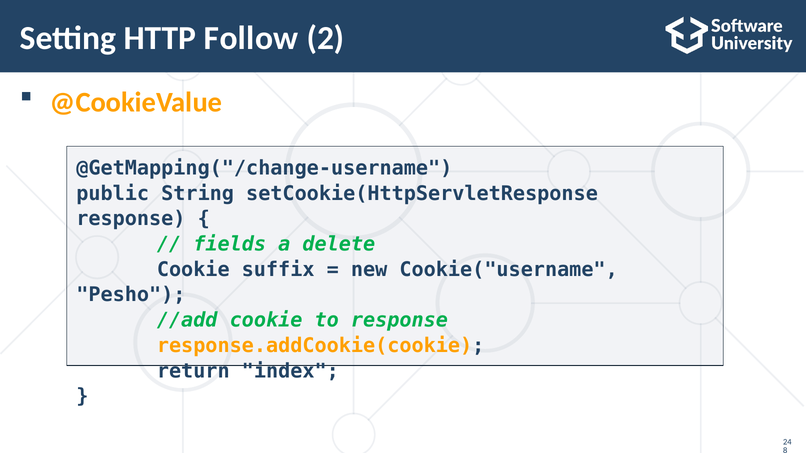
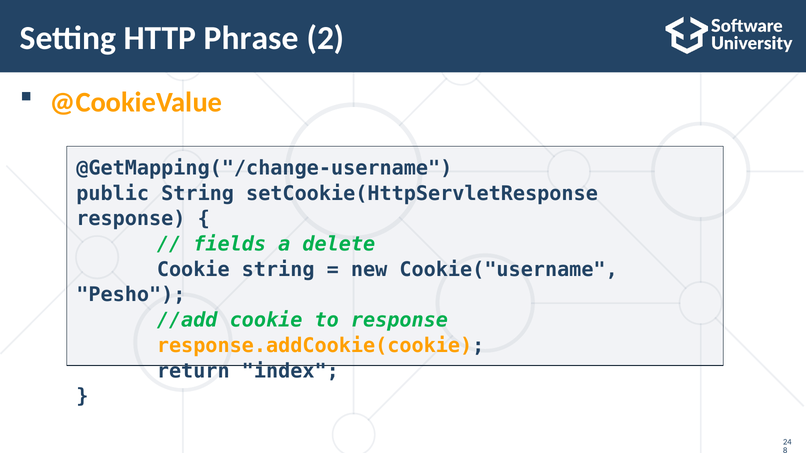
Follow: Follow -> Phrase (251, 38)
Cookie suffix: suffix -> string (278, 270)
